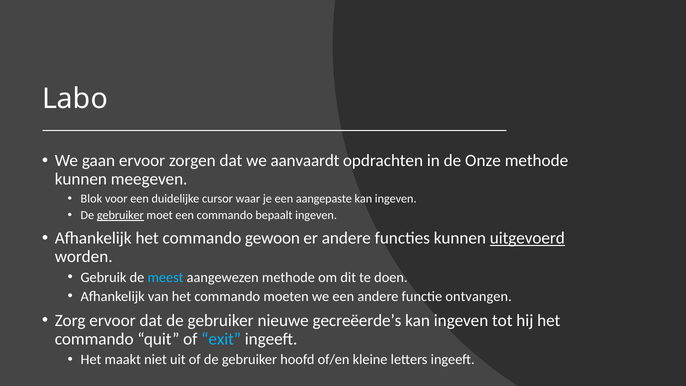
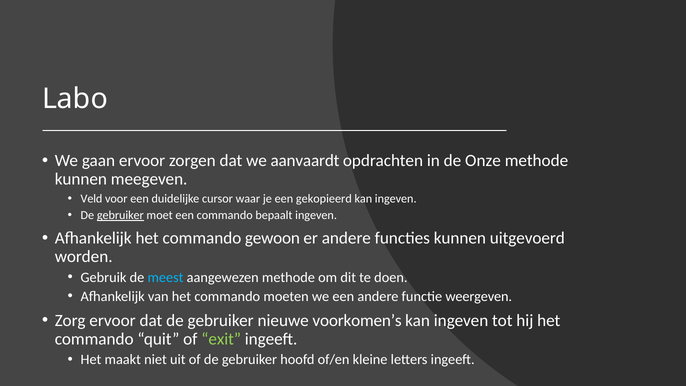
Blok: Blok -> Veld (91, 198)
aangepaste: aangepaste -> gekopieerd (324, 198)
uitgevoerd underline: present -> none (527, 238)
ontvangen: ontvangen -> weergeven (479, 296)
gecreëerde’s: gecreëerde’s -> voorkomen’s (357, 320)
exit colour: light blue -> light green (221, 339)
